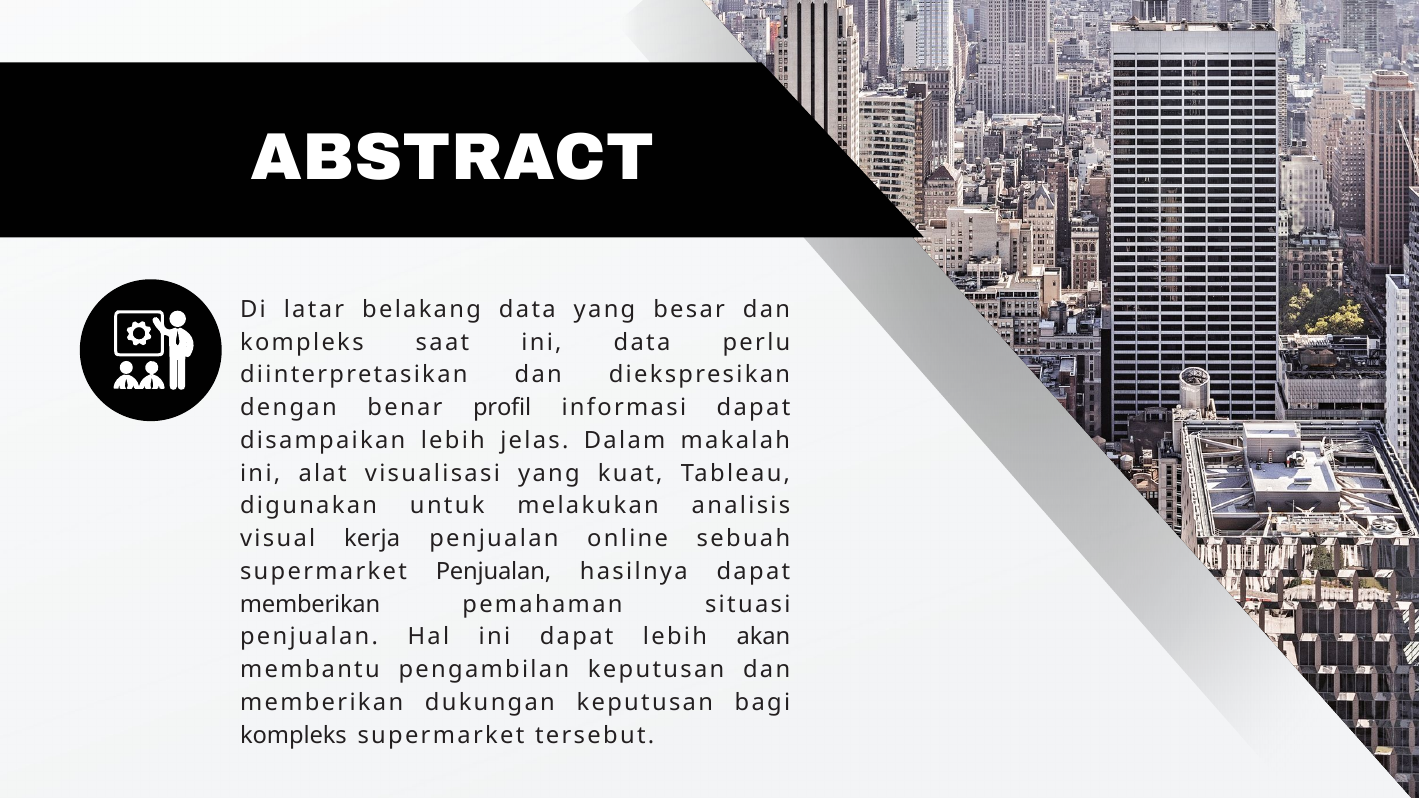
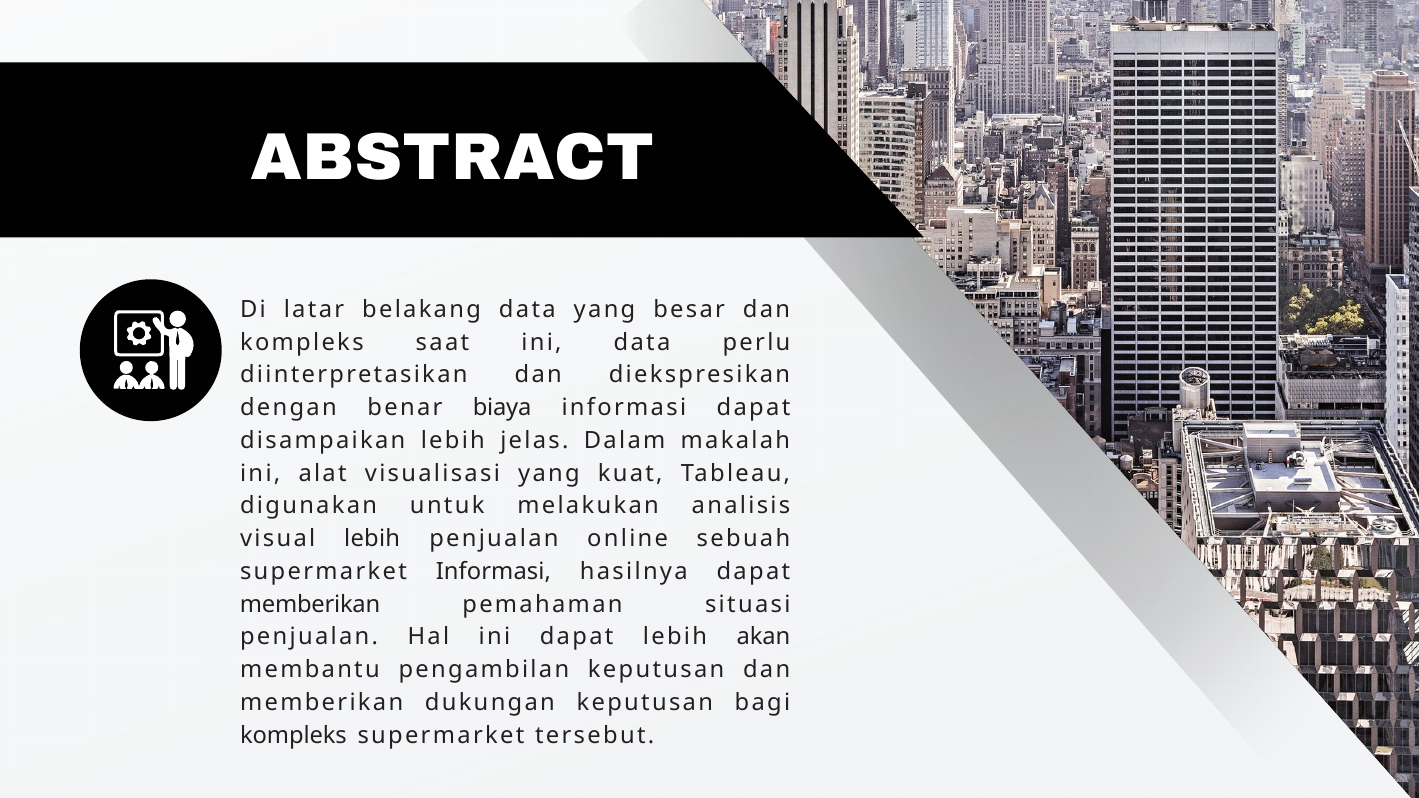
profil: profil -> biaya (502, 408)
visual kerja: kerja -> lebih (372, 539)
supermarket Penjualan: Penjualan -> Informasi (493, 572)
